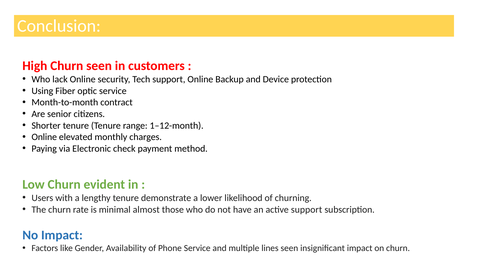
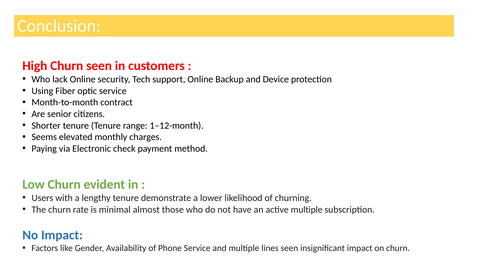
Online: Online -> Seems (44, 137)
active support: support -> multiple (307, 210)
